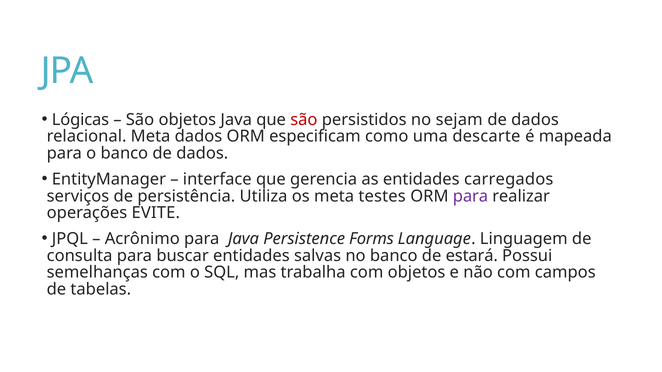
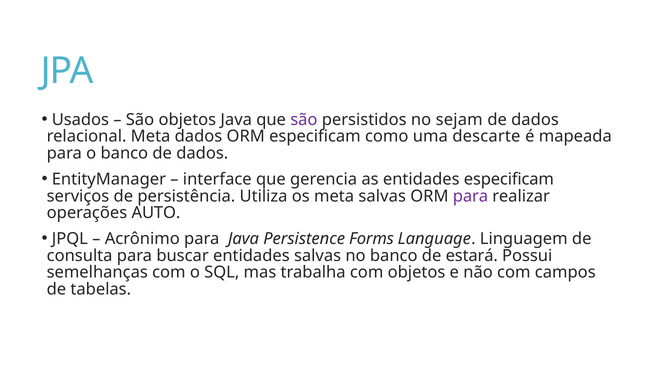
Lógicas: Lógicas -> Usados (80, 120)
são colour: red -> purple (304, 120)
entidades carregados: carregados -> especificam (509, 179)
meta testes: testes -> salvas (382, 196)
EVITE: EVITE -> AUTO (156, 213)
